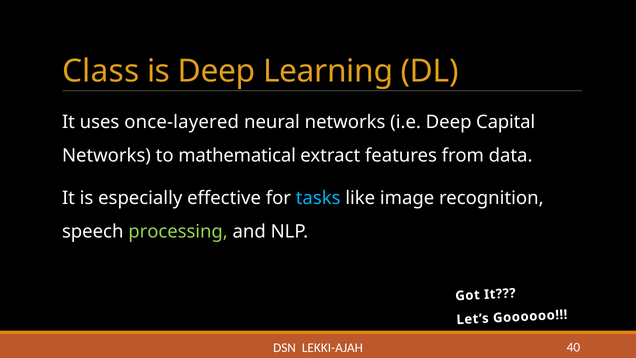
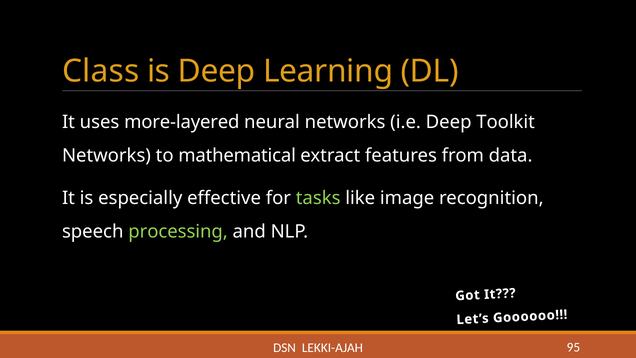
once-layered: once-layered -> more-layered (182, 122)
Capital: Capital -> Toolkit (506, 122)
tasks colour: light blue -> light green (318, 198)
40: 40 -> 95 (573, 347)
